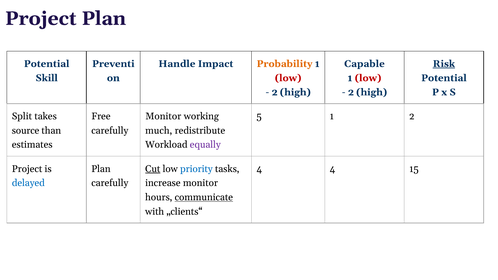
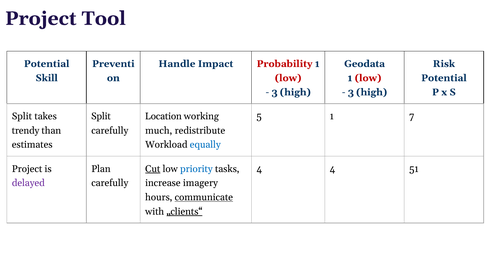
Project Plan: Plan -> Tool (104, 19)
Probability colour: orange -> red (285, 64)
Capable: Capable -> Geodata (365, 64)
Risk underline: present -> none (444, 64)
2: 2 -> 3 (275, 92)
2: 2 -> 3 (351, 92)
Free: Free -> Split (101, 116)
Monitor: Monitor -> Location (163, 116)
1 2: 2 -> 7 (412, 116)
source: source -> trendy (26, 131)
equally colour: purple -> blue (205, 145)
15: 15 -> 51 (414, 169)
delayed colour: blue -> purple (28, 183)
increase monitor: monitor -> imagery (200, 183)
„clients“ underline: none -> present (184, 212)
